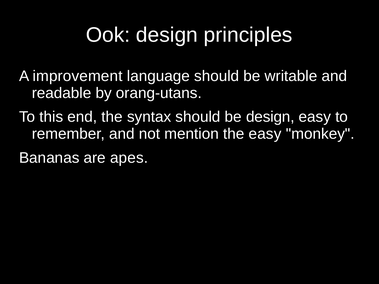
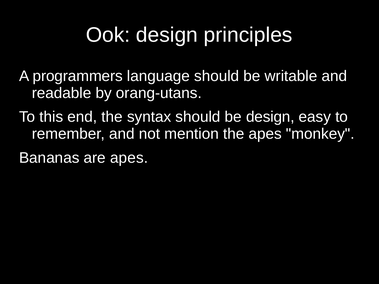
improvement: improvement -> programmers (78, 76)
the easy: easy -> apes (265, 134)
